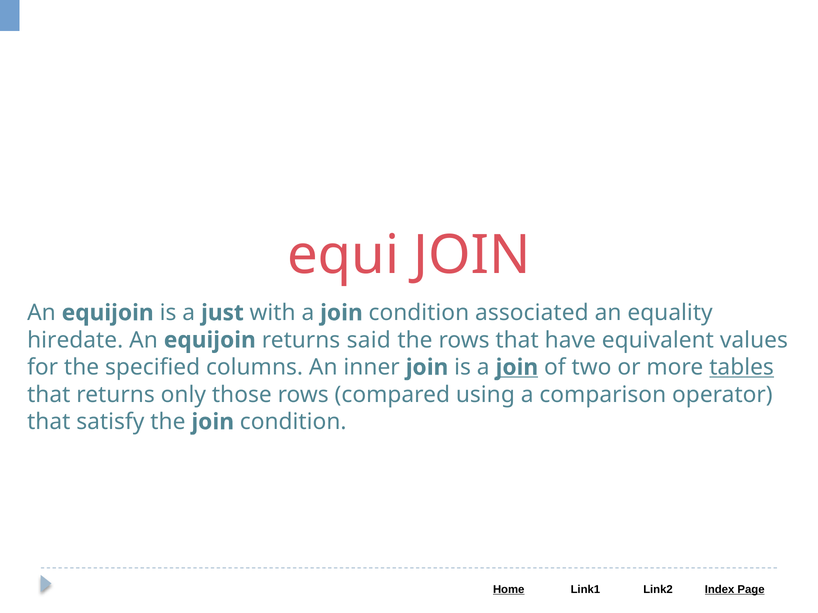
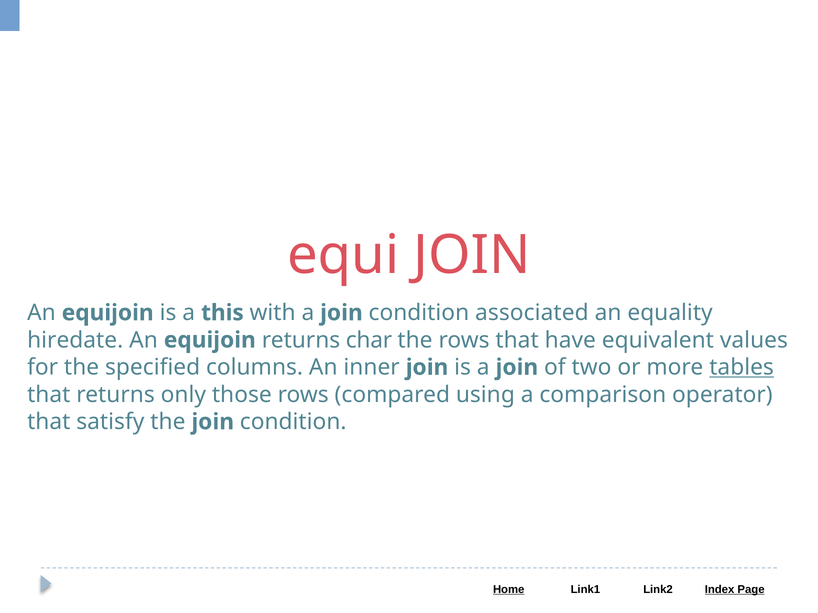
just: just -> this (222, 313)
said: said -> char (369, 340)
join underline: present -> none (517, 368)
